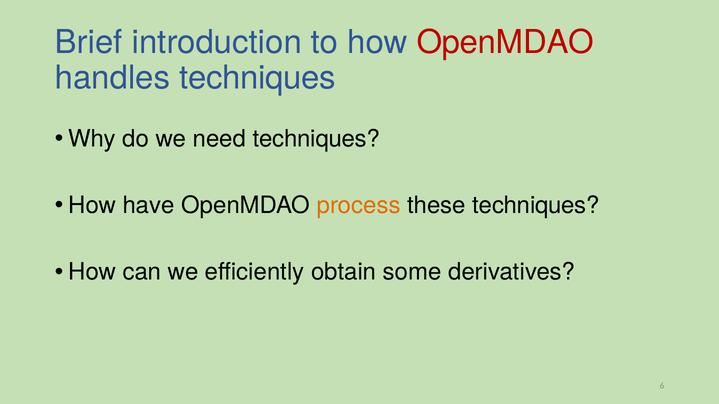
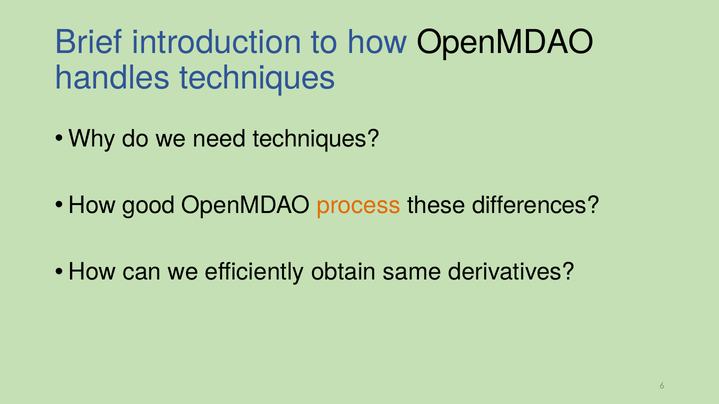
OpenMDAO colour: red -> black (505, 43)
have: have -> good (149, 206)
these techniques: techniques -> differences (536, 206)
some: some -> same (412, 272)
